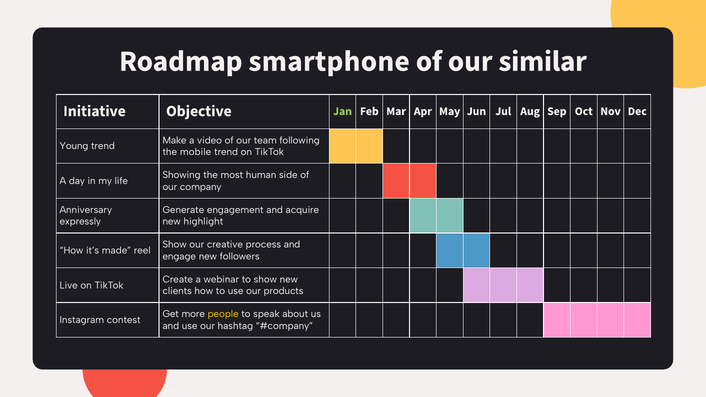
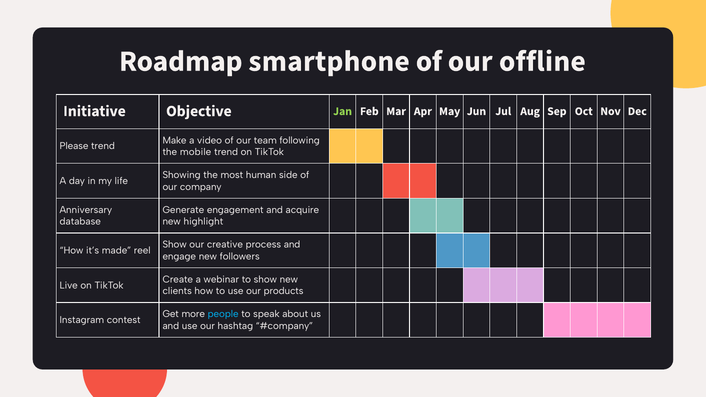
similar: similar -> offline (542, 61)
Young: Young -> Please (74, 146)
expressly: expressly -> database (80, 222)
people colour: yellow -> light blue (223, 314)
